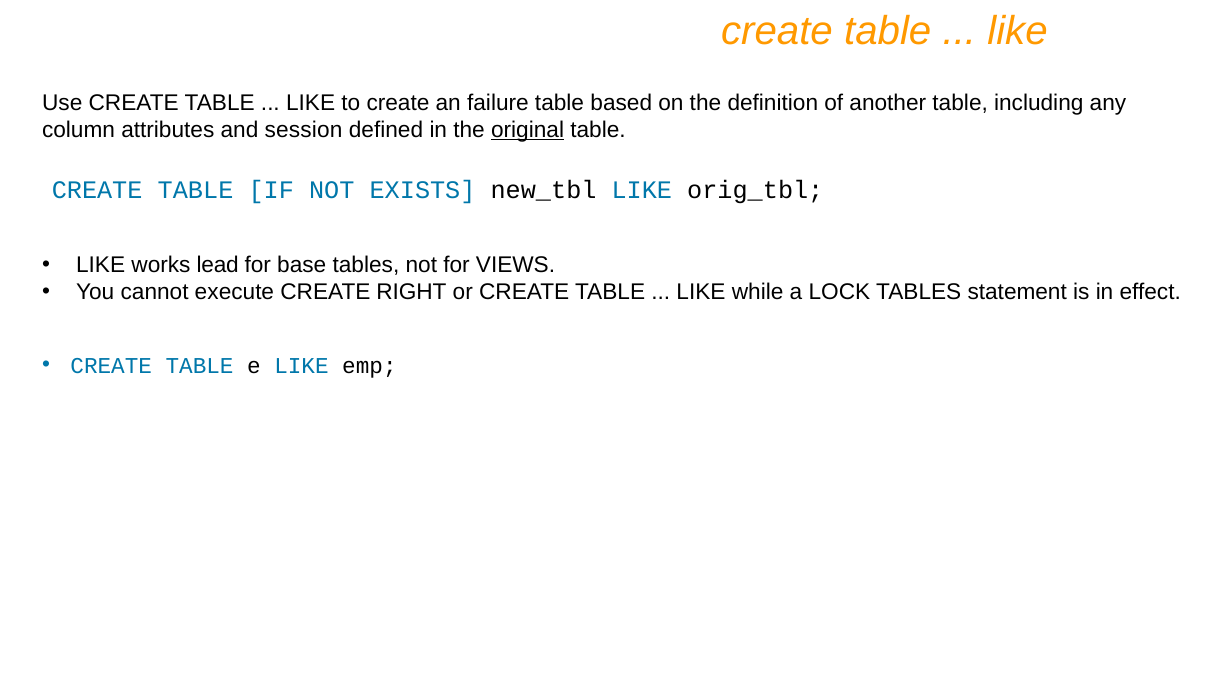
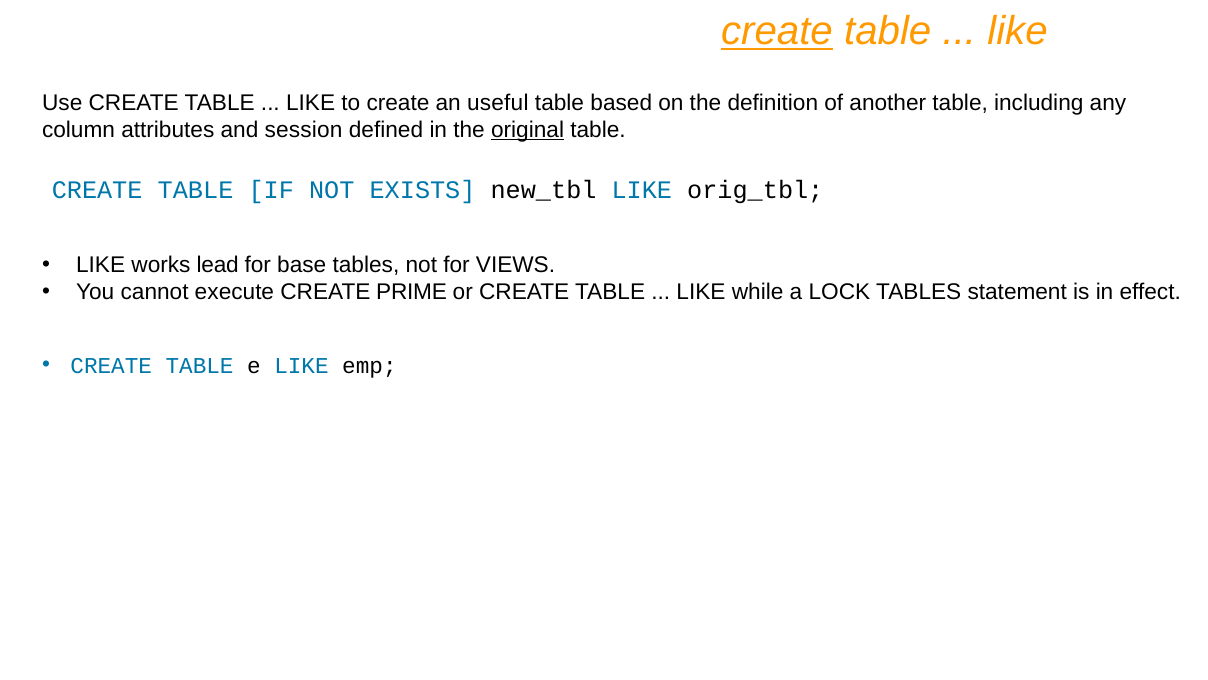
create underline: none -> present (777, 31)
failure: failure -> useful (498, 103)
RIGHT: RIGHT -> PRIME (412, 292)
